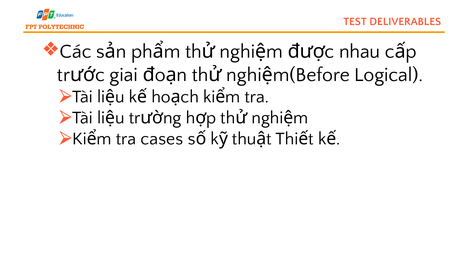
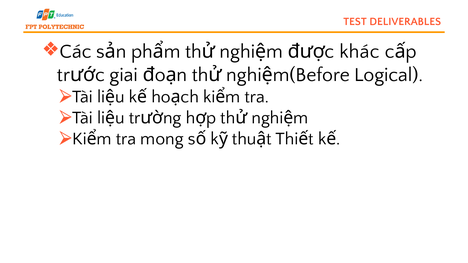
nhau: nhau -> khác (359, 51)
cases: cases -> mong (162, 139)
